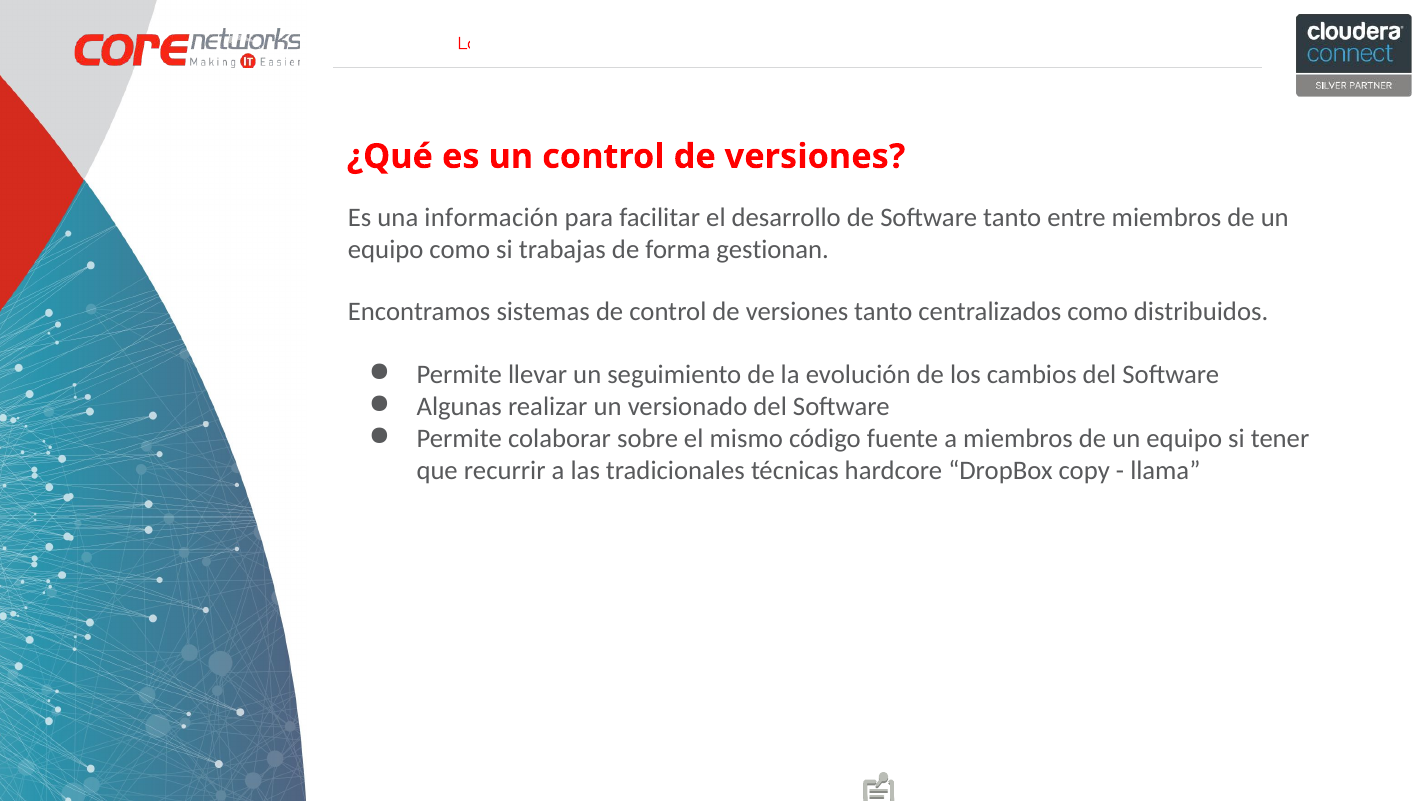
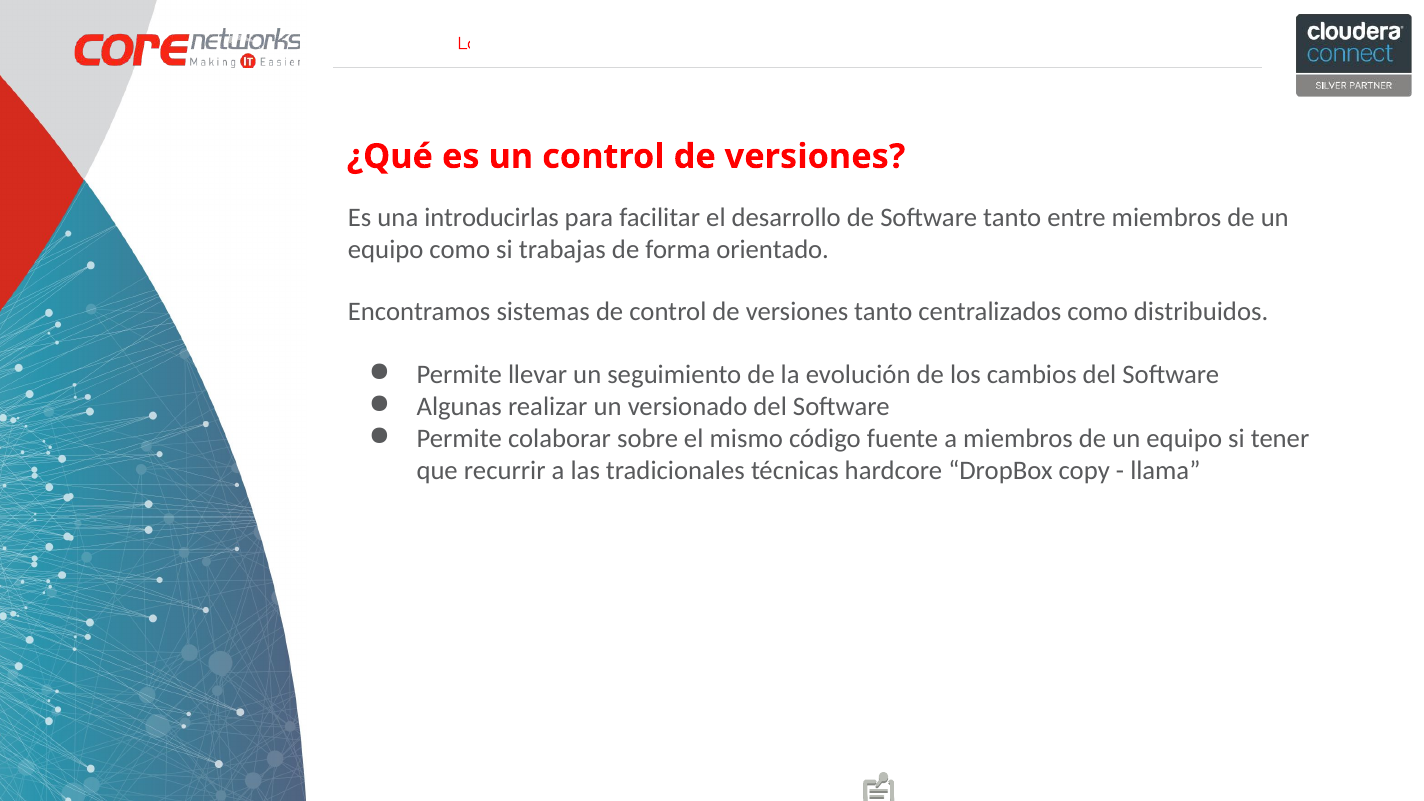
información: información -> introducirlas (492, 218)
gestionan: gestionan -> orientado (773, 250)
